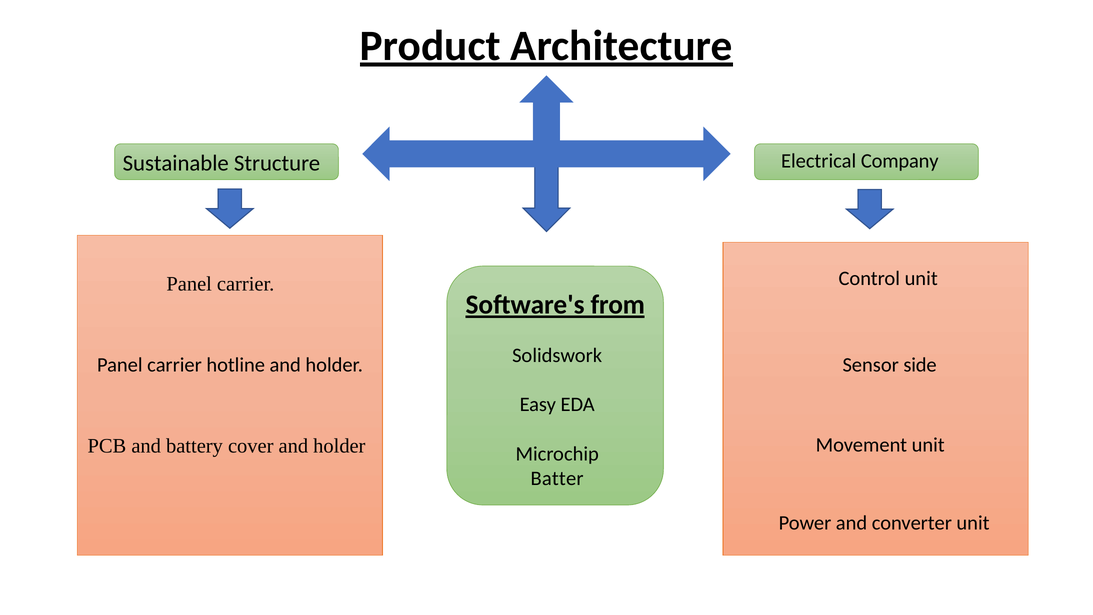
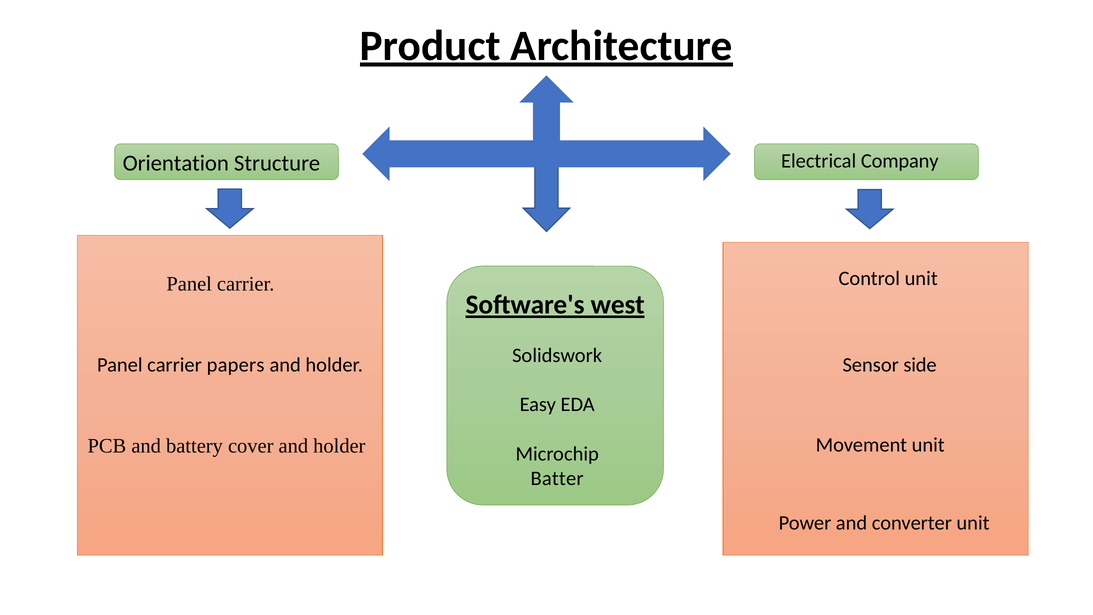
Sustainable: Sustainable -> Orientation (176, 163)
from: from -> west (618, 305)
hotline: hotline -> papers (236, 365)
